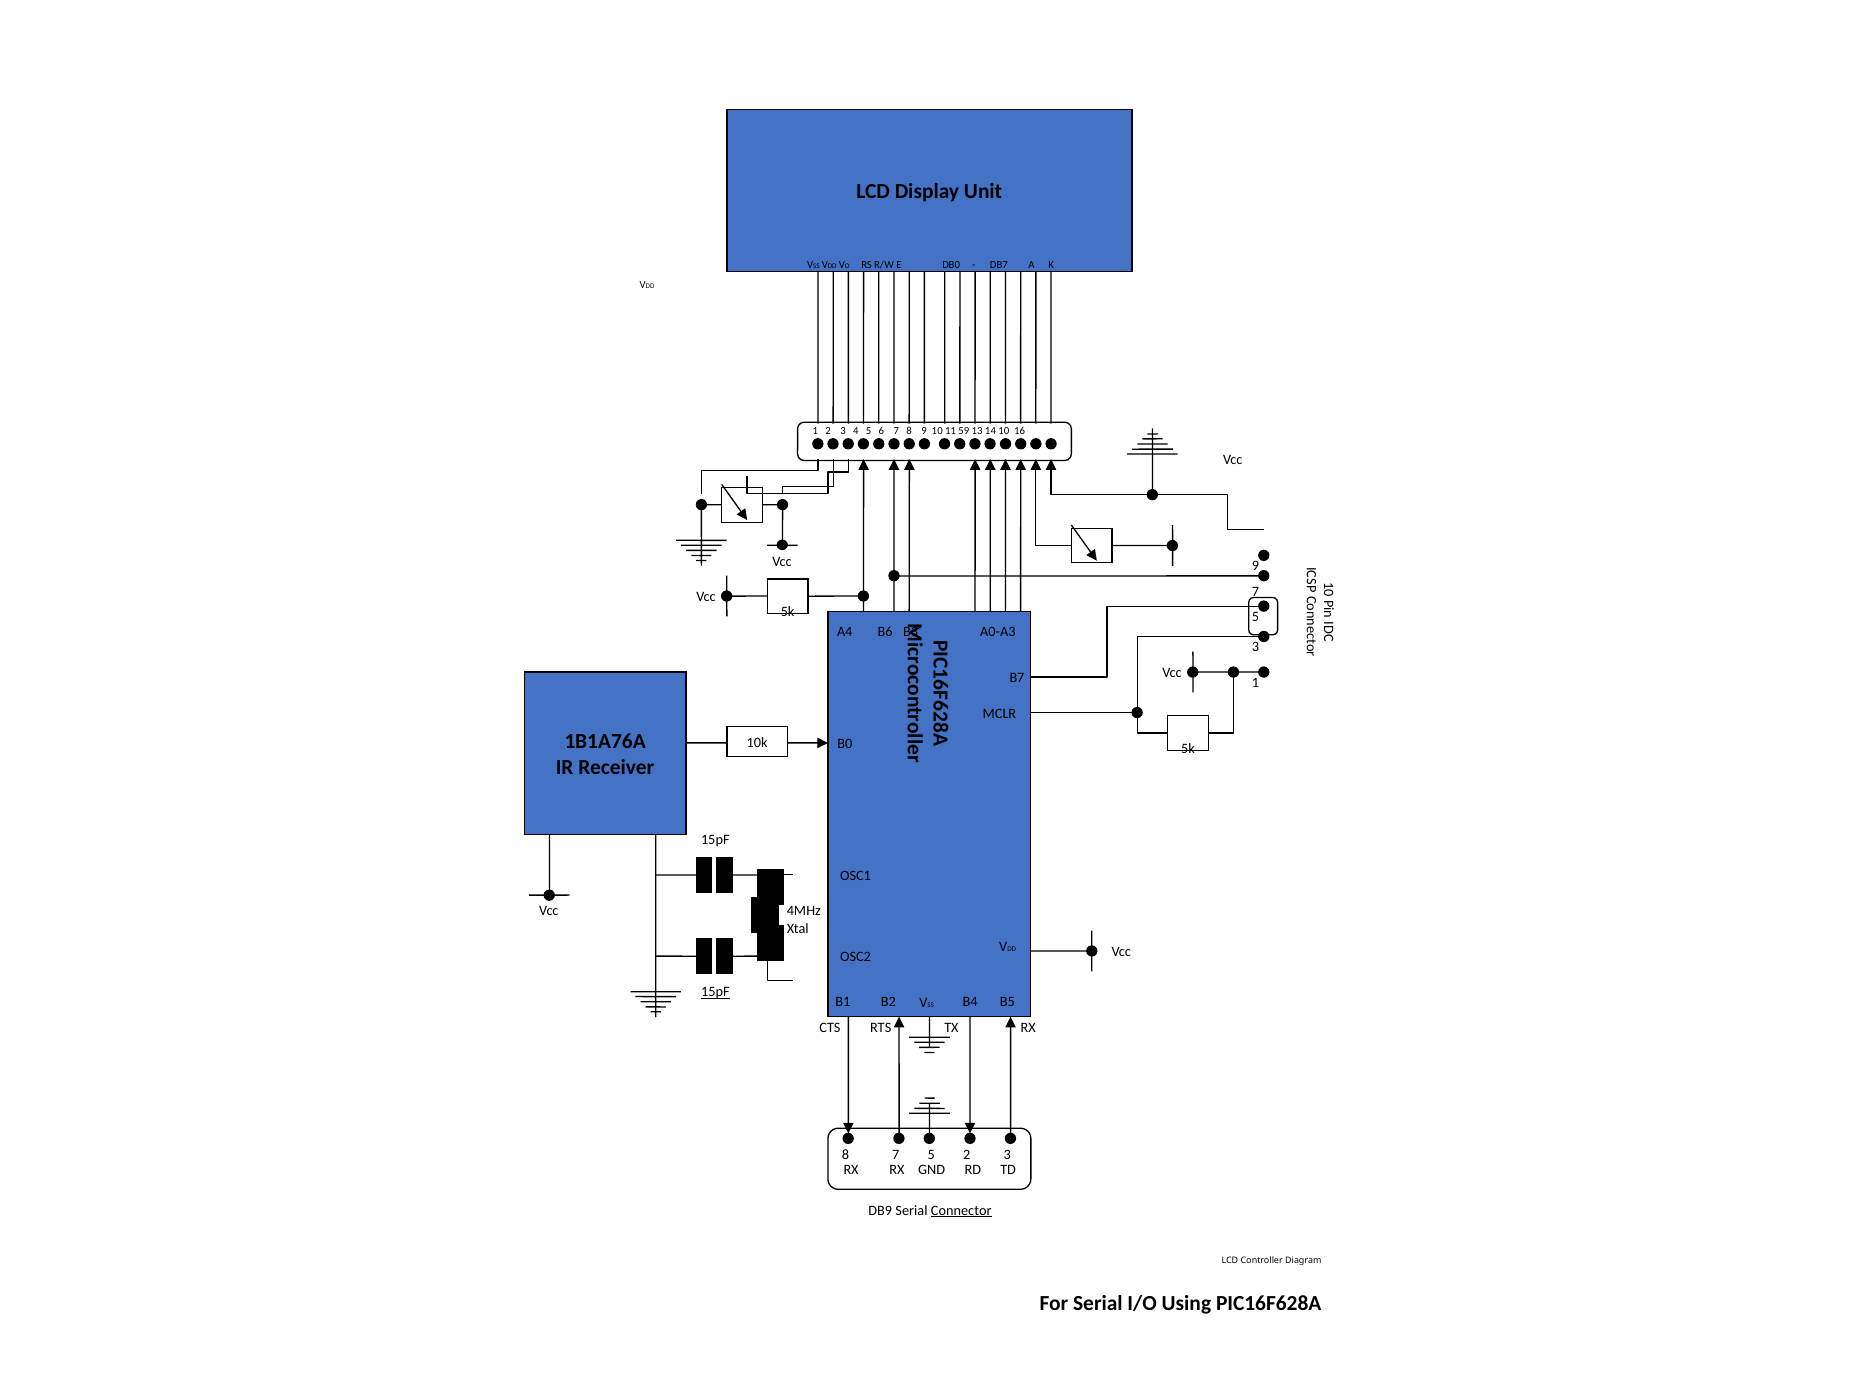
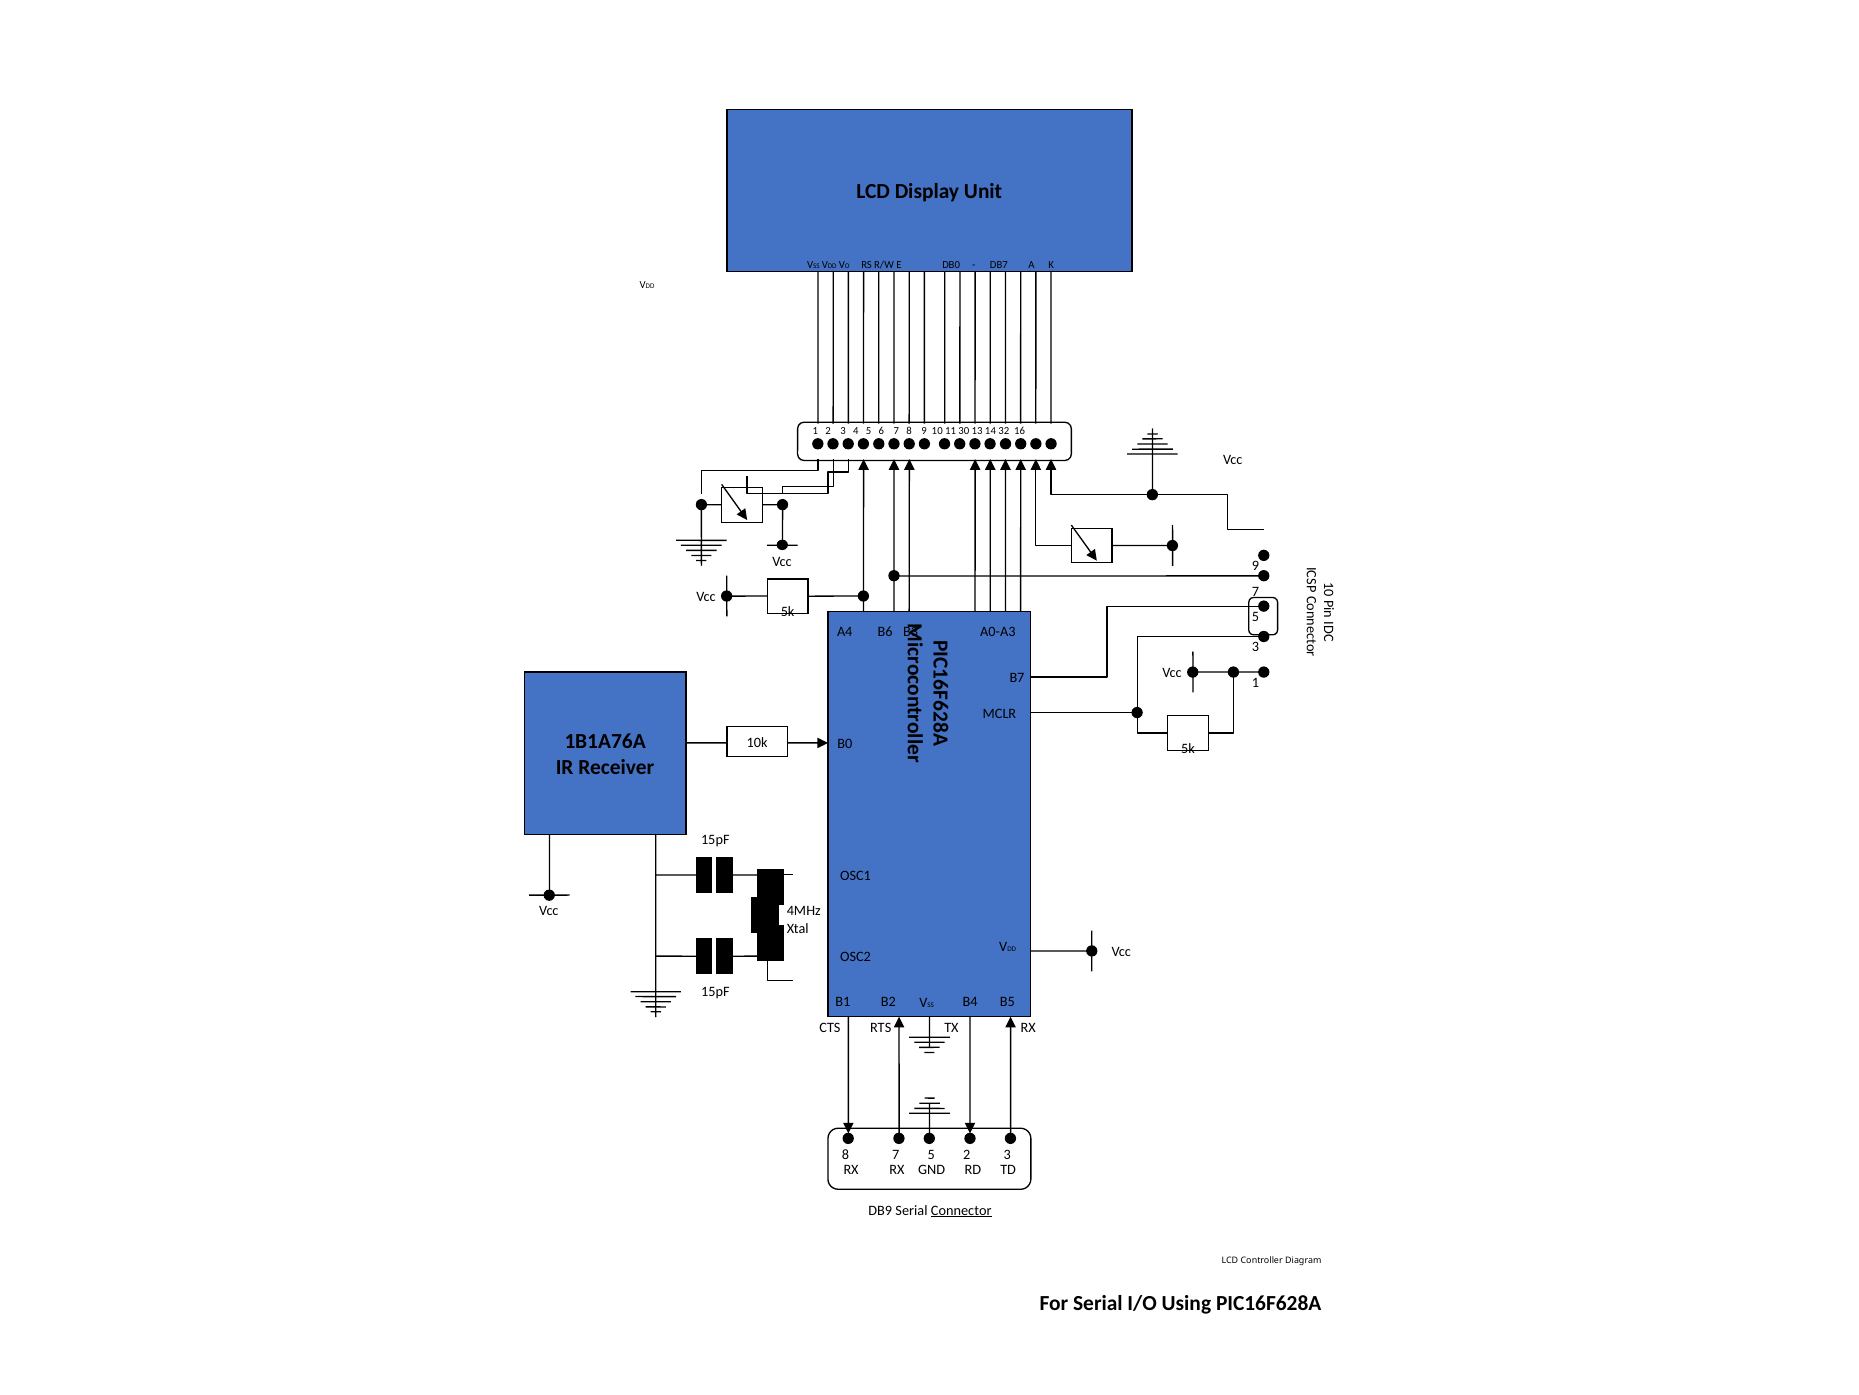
59: 59 -> 30 (964, 431)
14 10: 10 -> 32 (1004, 431)
15pF underline: present -> none (715, 992)
